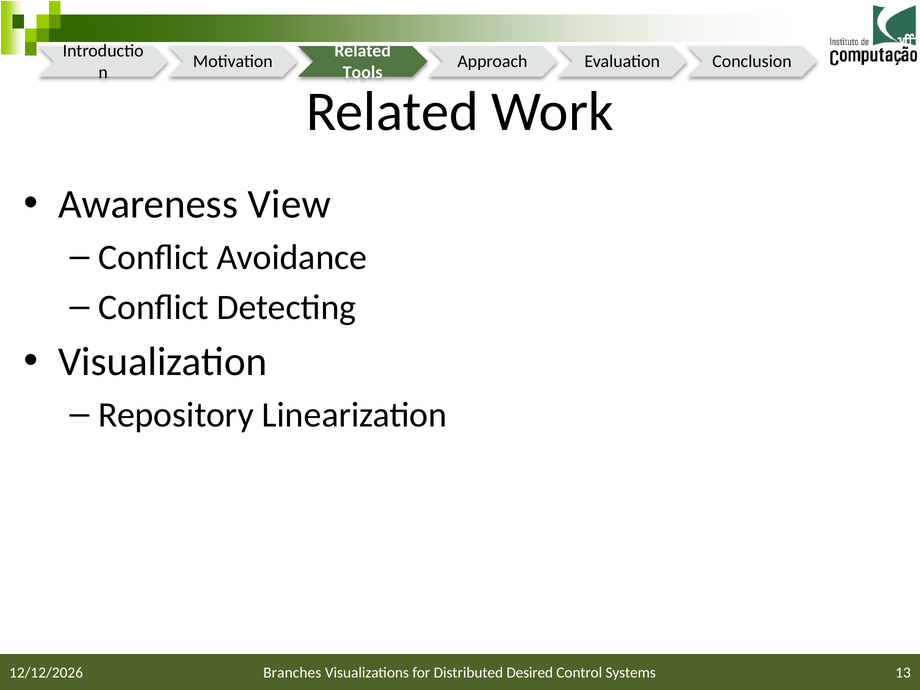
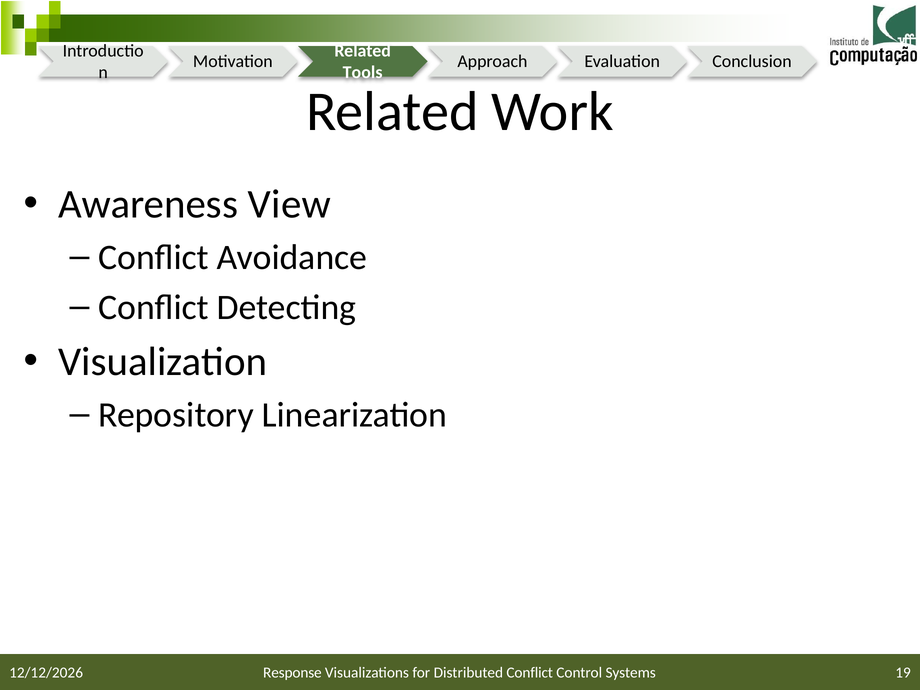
Branches: Branches -> Response (292, 673)
Distributed Desired: Desired -> Conflict (530, 673)
13: 13 -> 19 (903, 673)
